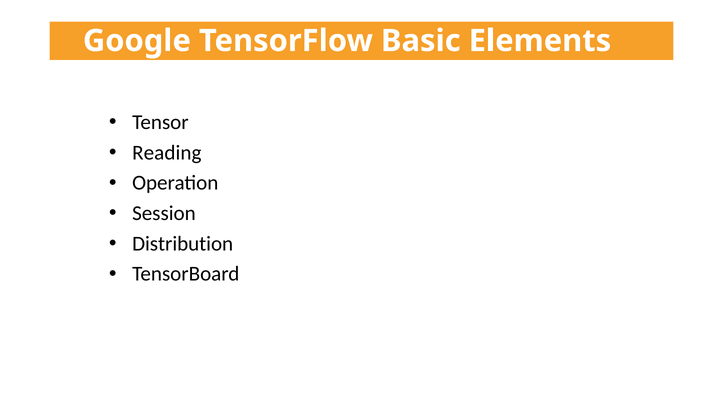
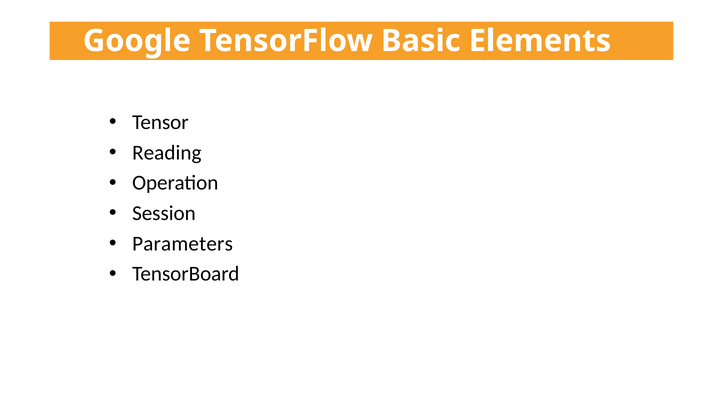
Distribution: Distribution -> Parameters (183, 243)
